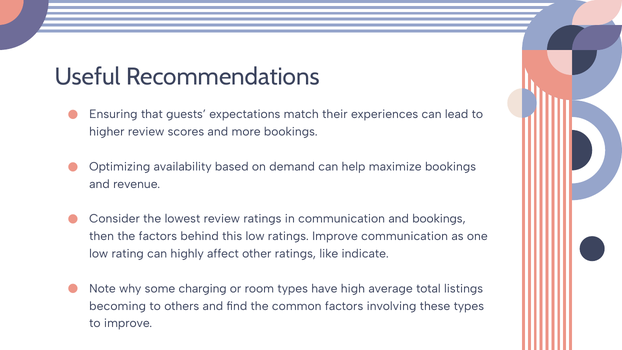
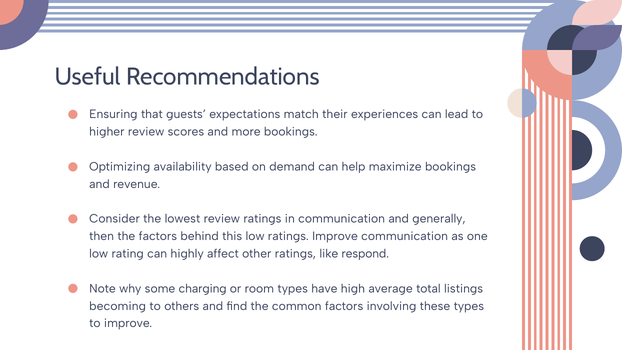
and bookings: bookings -> generally (439, 219)
indicate: indicate -> respond (365, 254)
